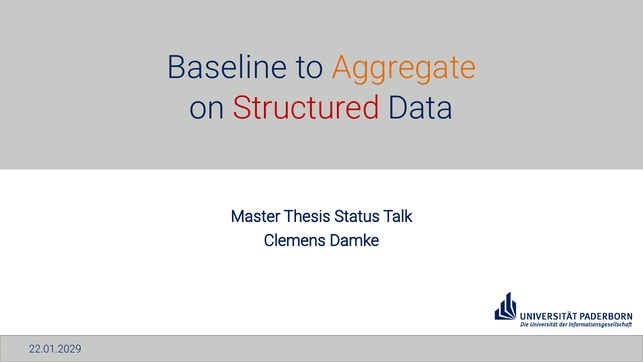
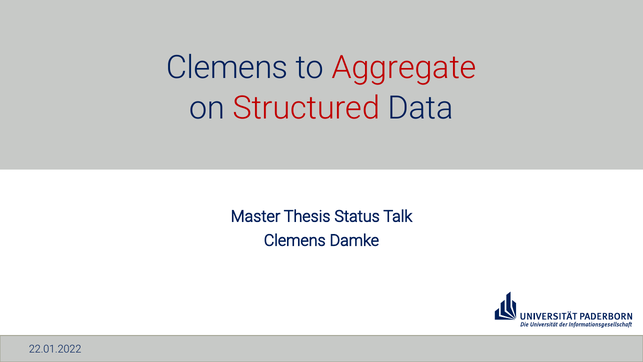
Baseline: Baseline -> Clemens (227, 68)
Aggregate colour: orange -> red (404, 68)
22.01.2029: 22.01.2029 -> 22.01.2022 (55, 349)
